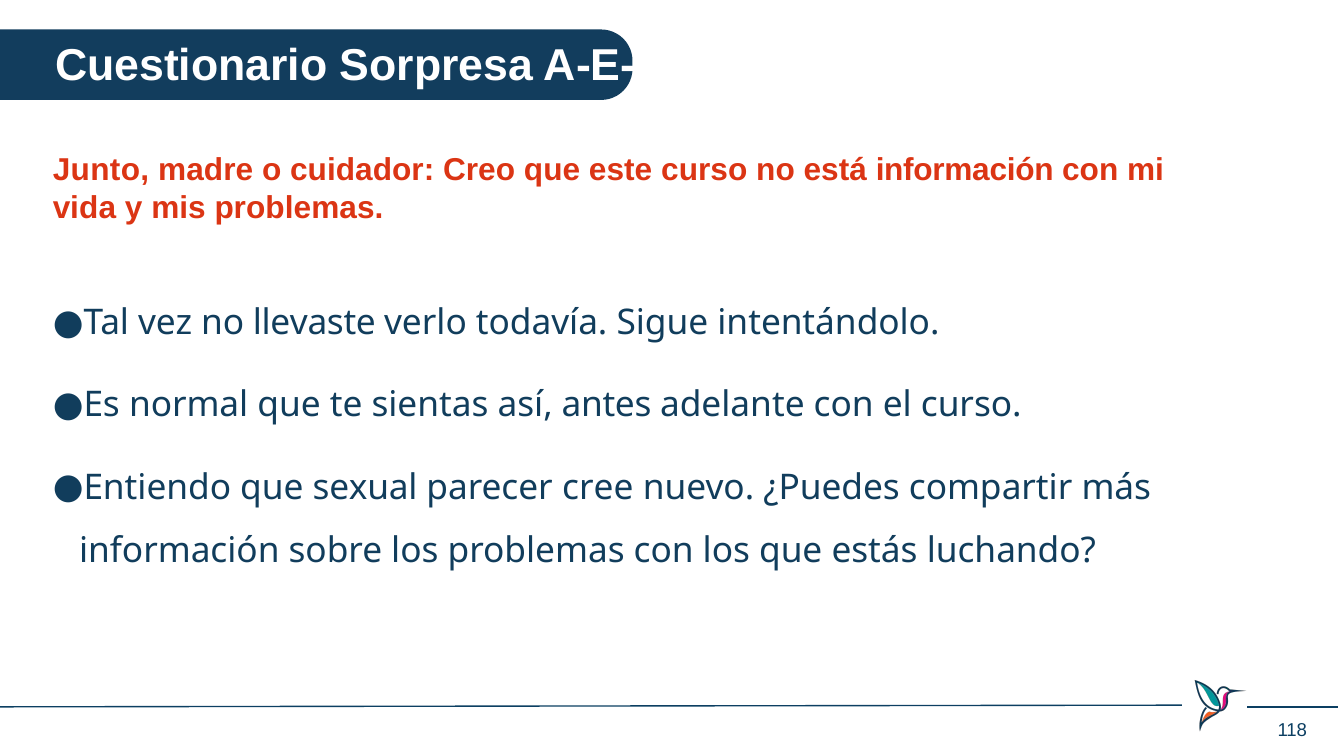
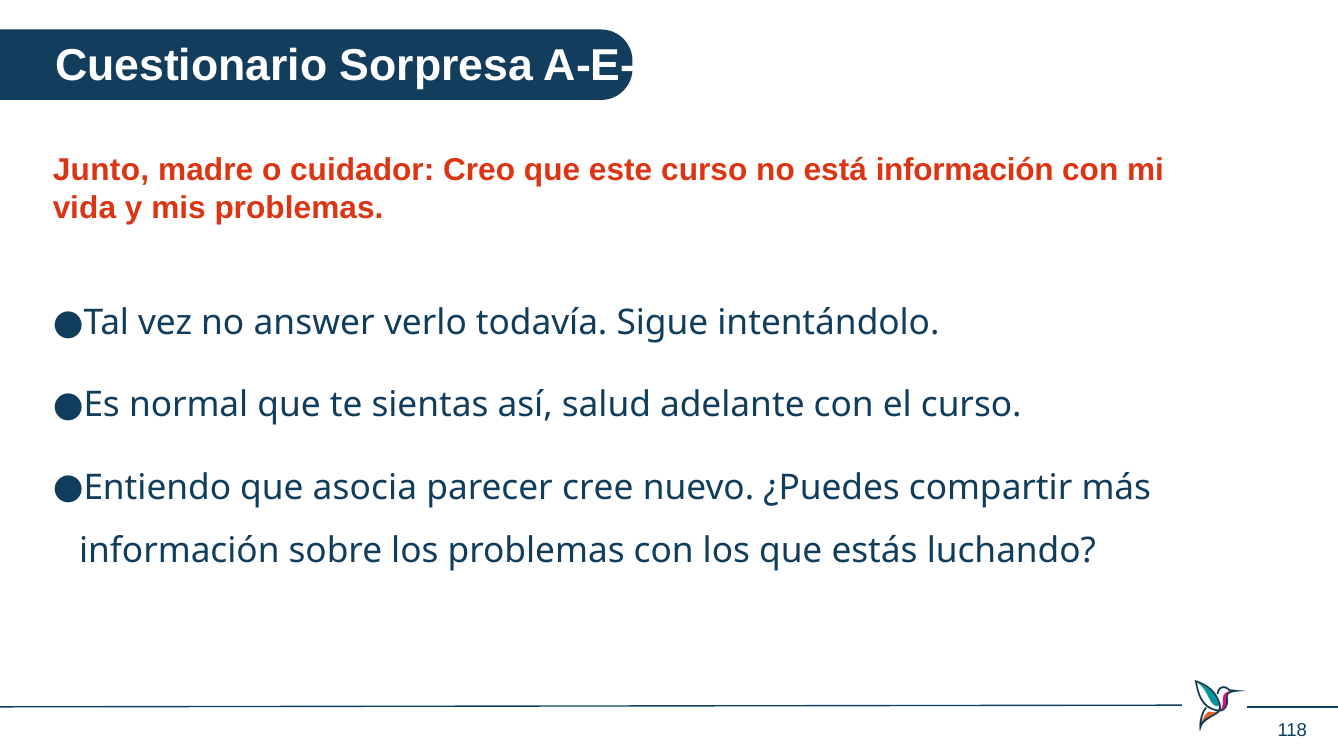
llevaste: llevaste -> answer (314, 323)
antes: antes -> salud (606, 405)
sexual: sexual -> asocia (365, 487)
